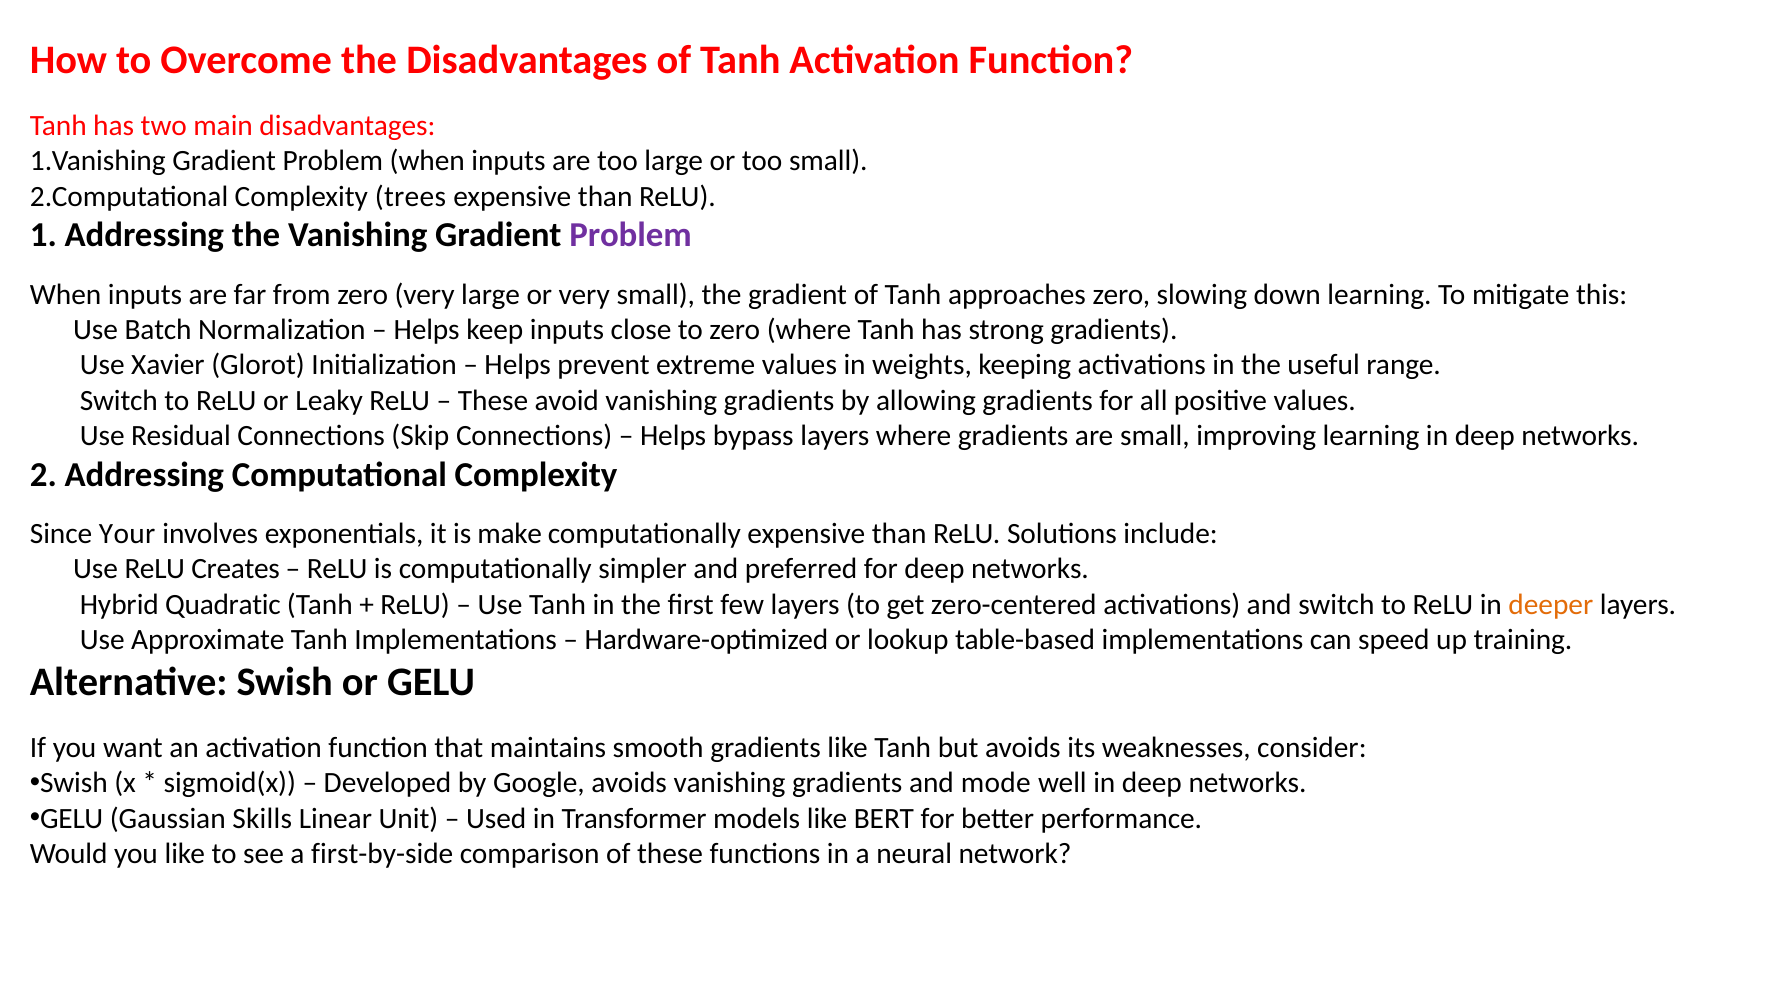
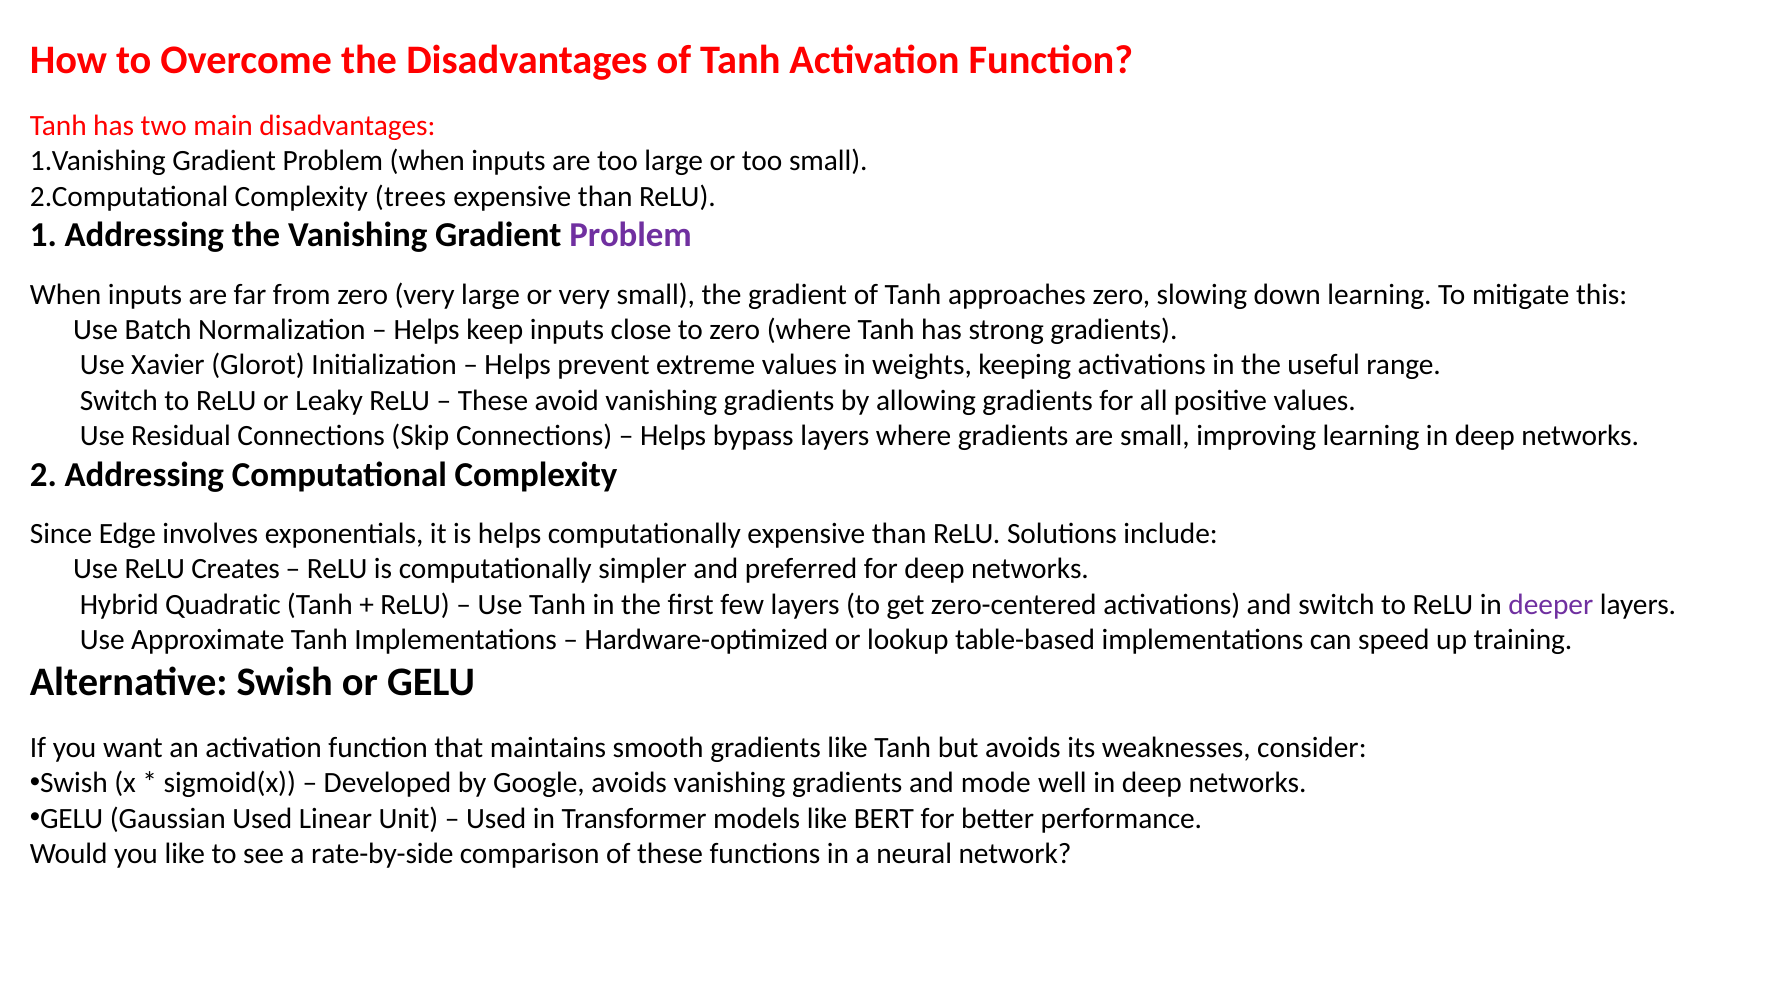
Your: Your -> Edge (127, 534)
is make: make -> helps (510, 534)
deeper colour: orange -> purple (1551, 604)
Gaussian Skills: Skills -> Used (262, 818)
first-by-side: first-by-side -> rate-by-side (382, 853)
